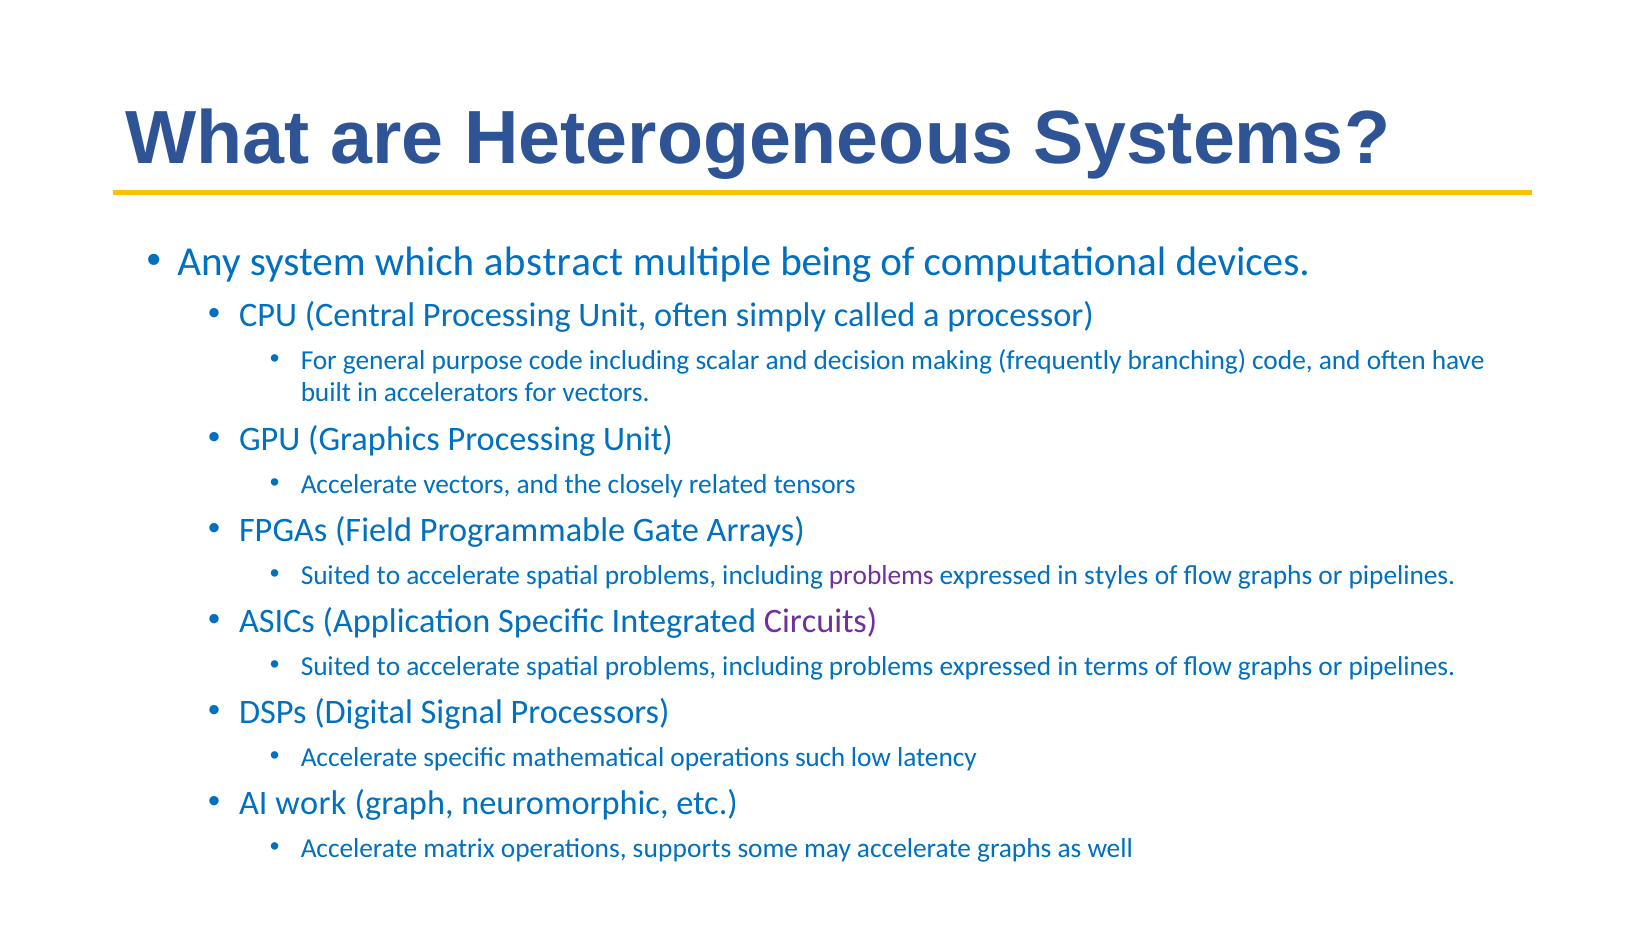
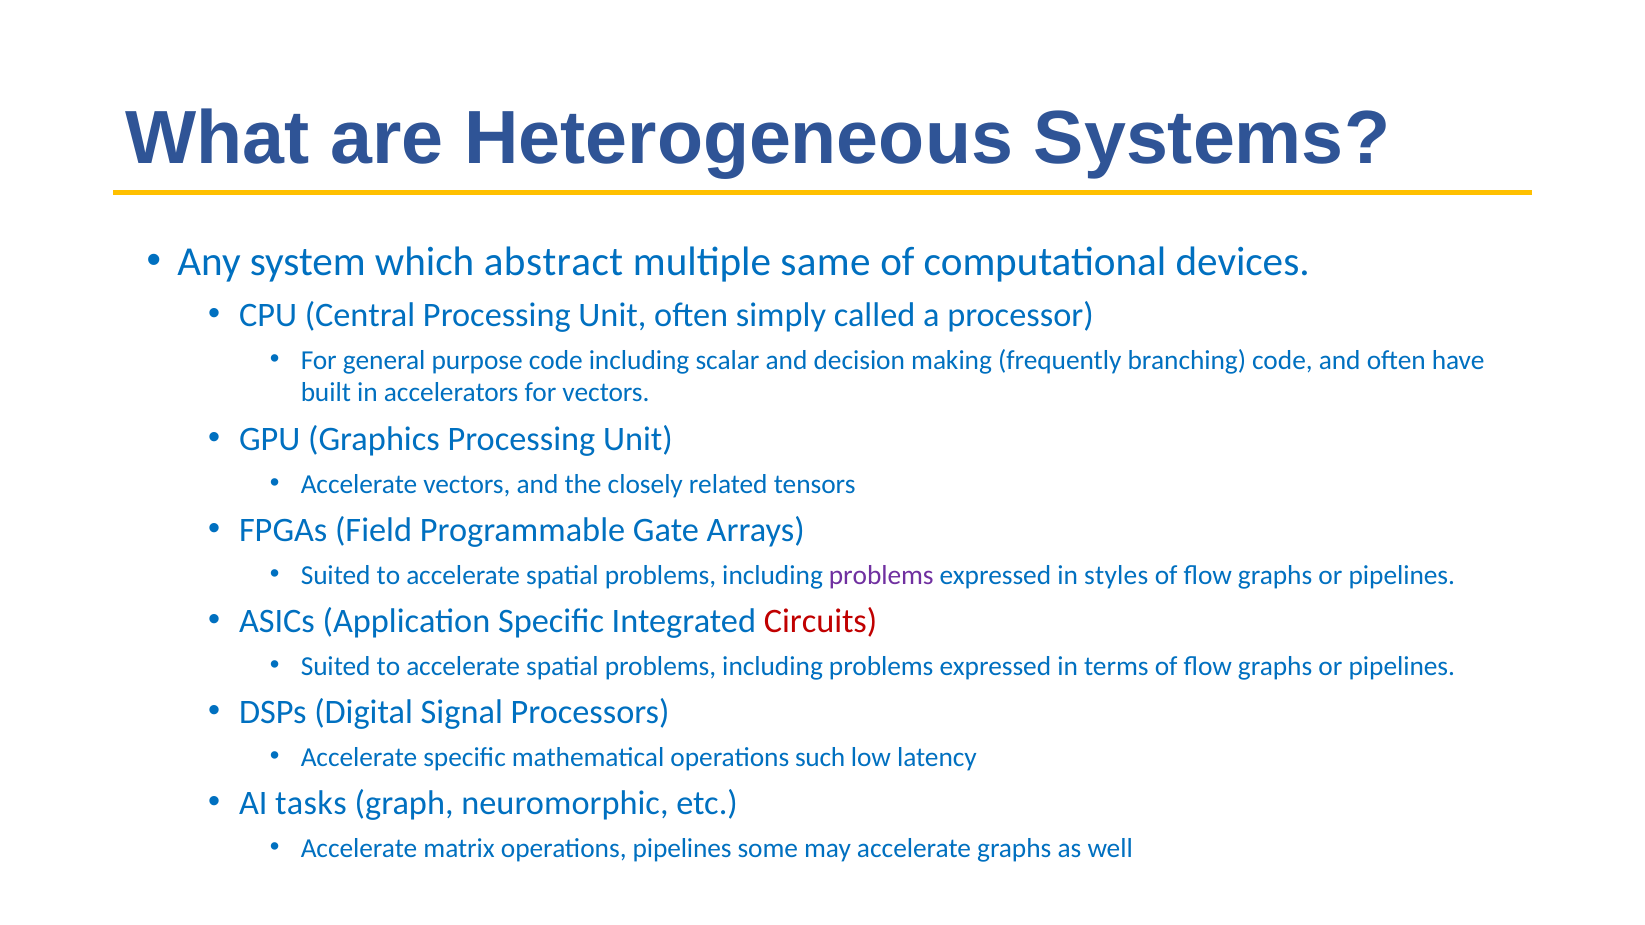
being: being -> same (825, 262)
Circuits colour: purple -> red (821, 621)
work: work -> tasks (311, 804)
operations supports: supports -> pipelines (682, 849)
